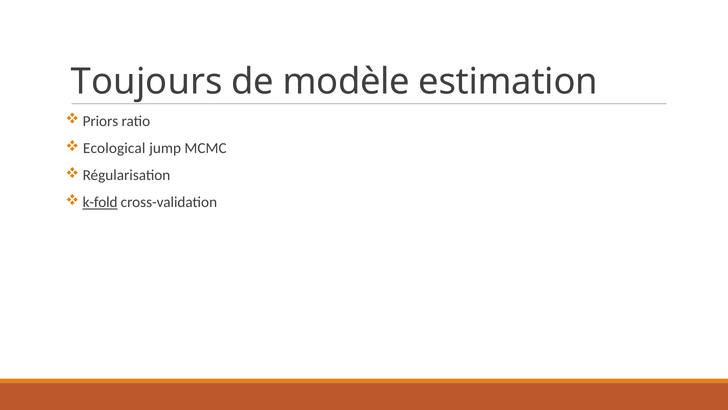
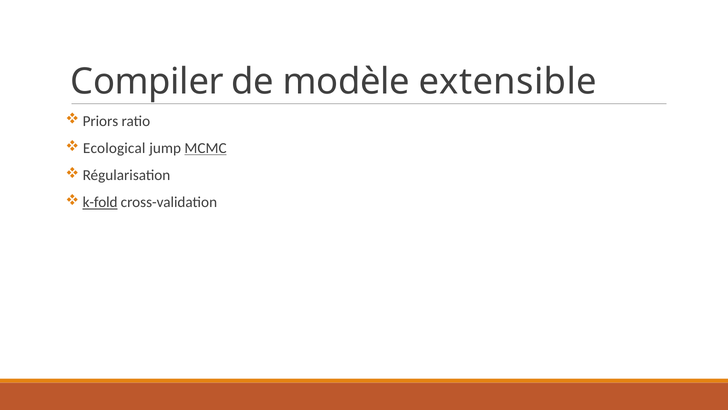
Toujours: Toujours -> Compiler (147, 82)
estimation: estimation -> extensible (508, 82)
MCMC underline: none -> present (206, 148)
